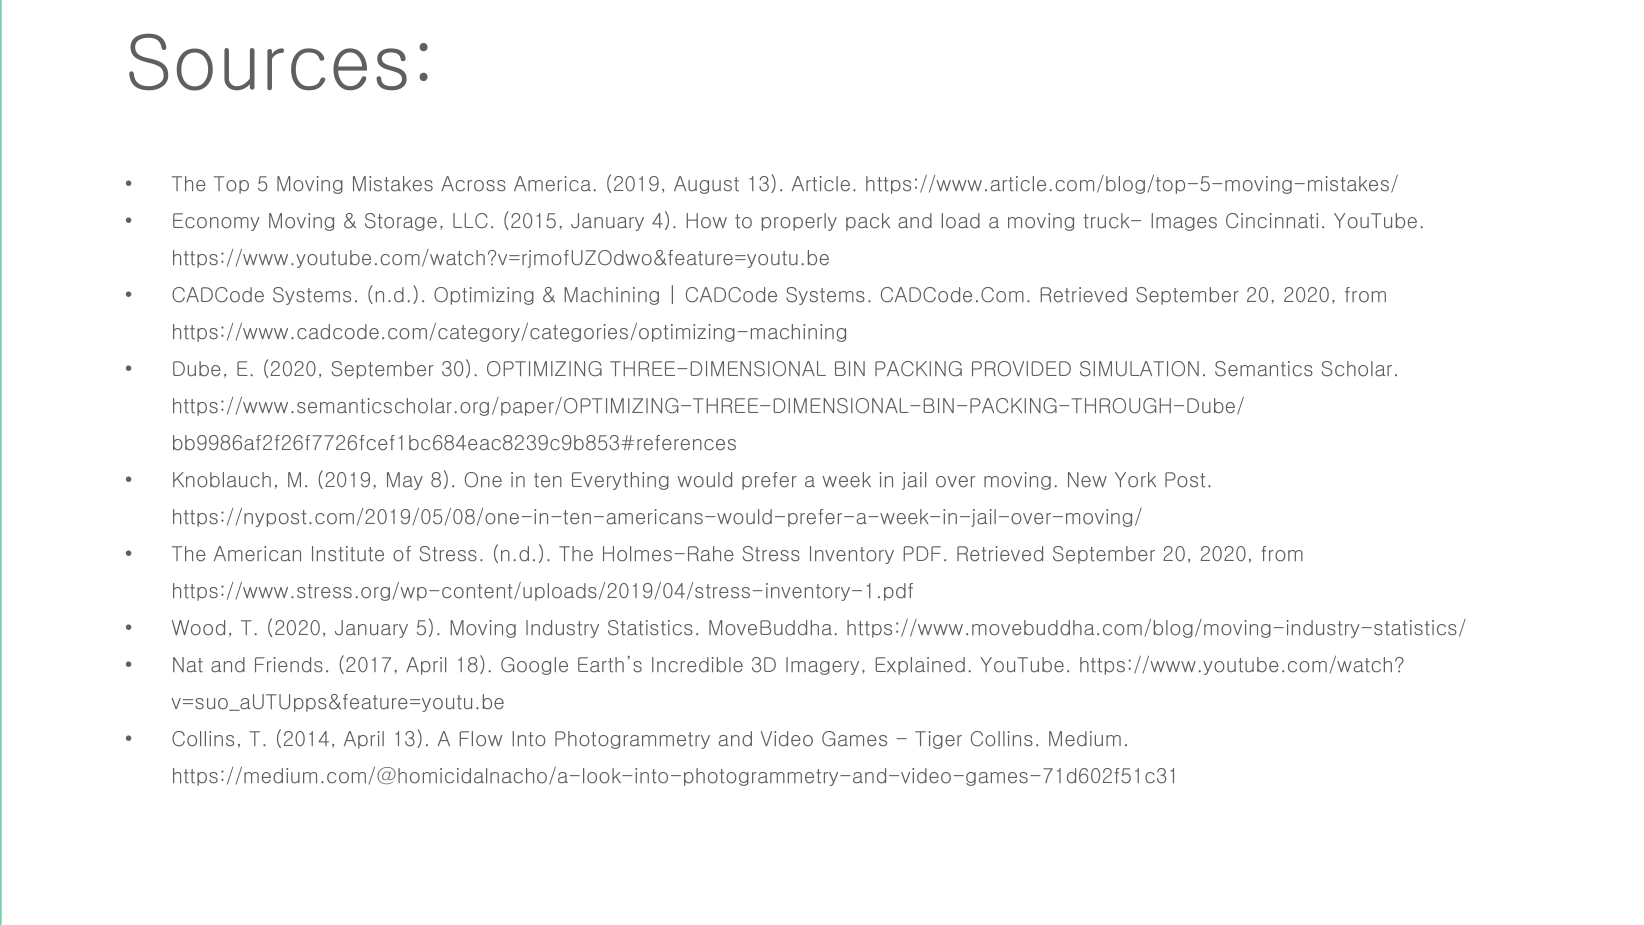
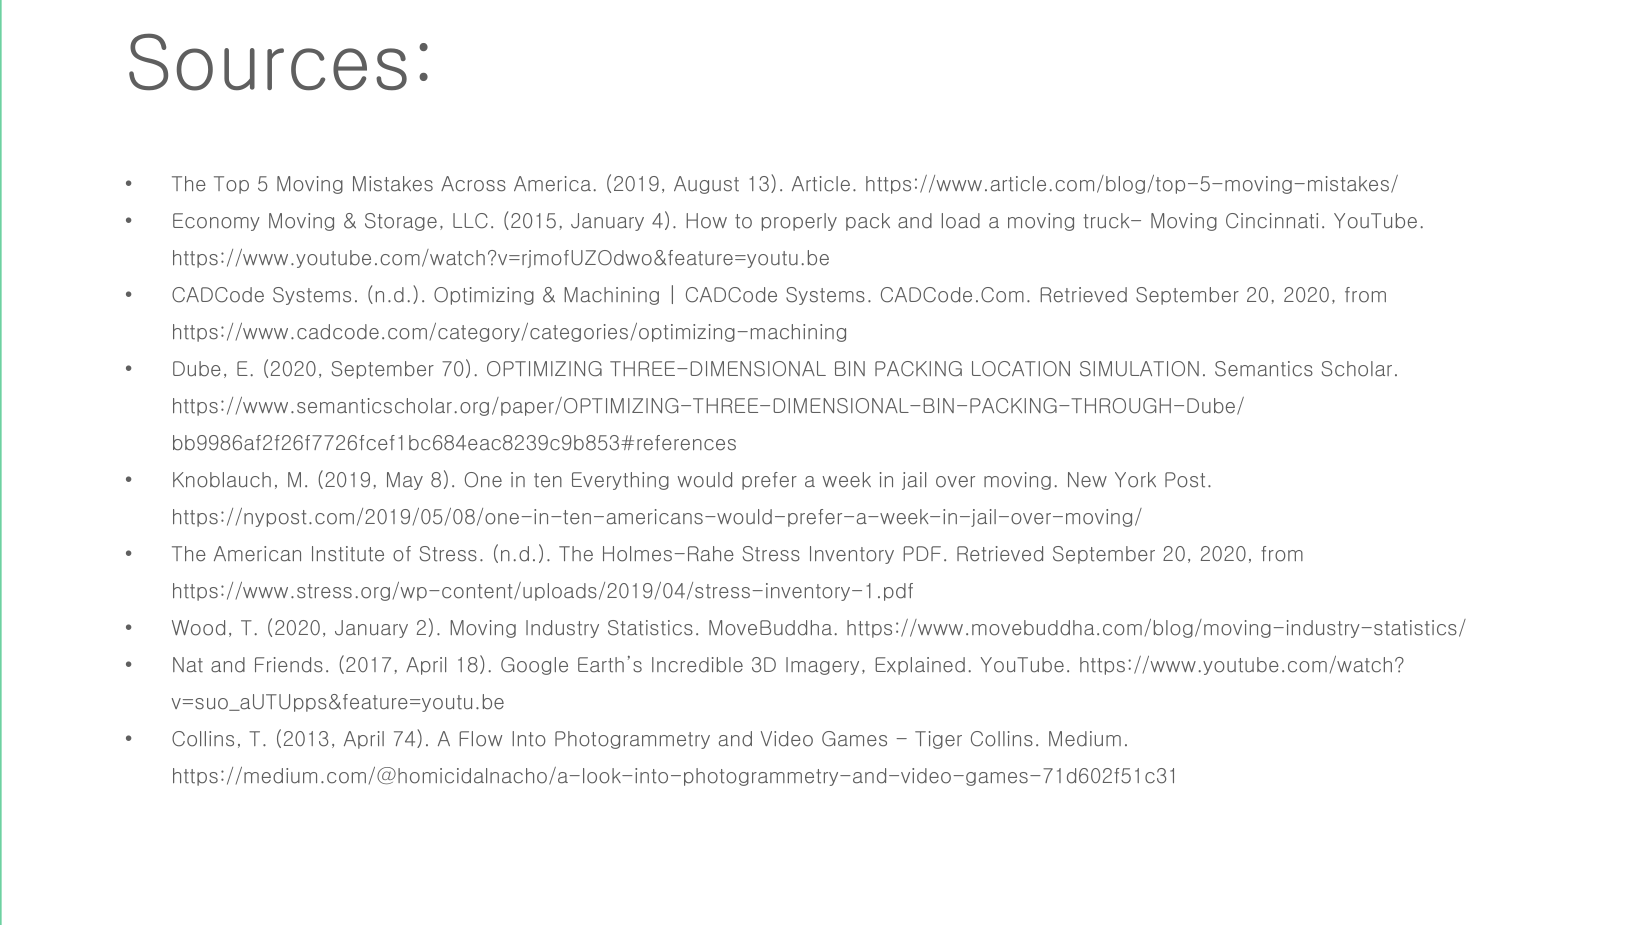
truck- Images: Images -> Moving (1184, 222)
30: 30 -> 70 (460, 370)
PROVIDED: PROVIDED -> LOCATION (1021, 370)
January 5: 5 -> 2 (429, 629)
2014: 2014 -> 2013 (306, 740)
April 13: 13 -> 74 (411, 740)
